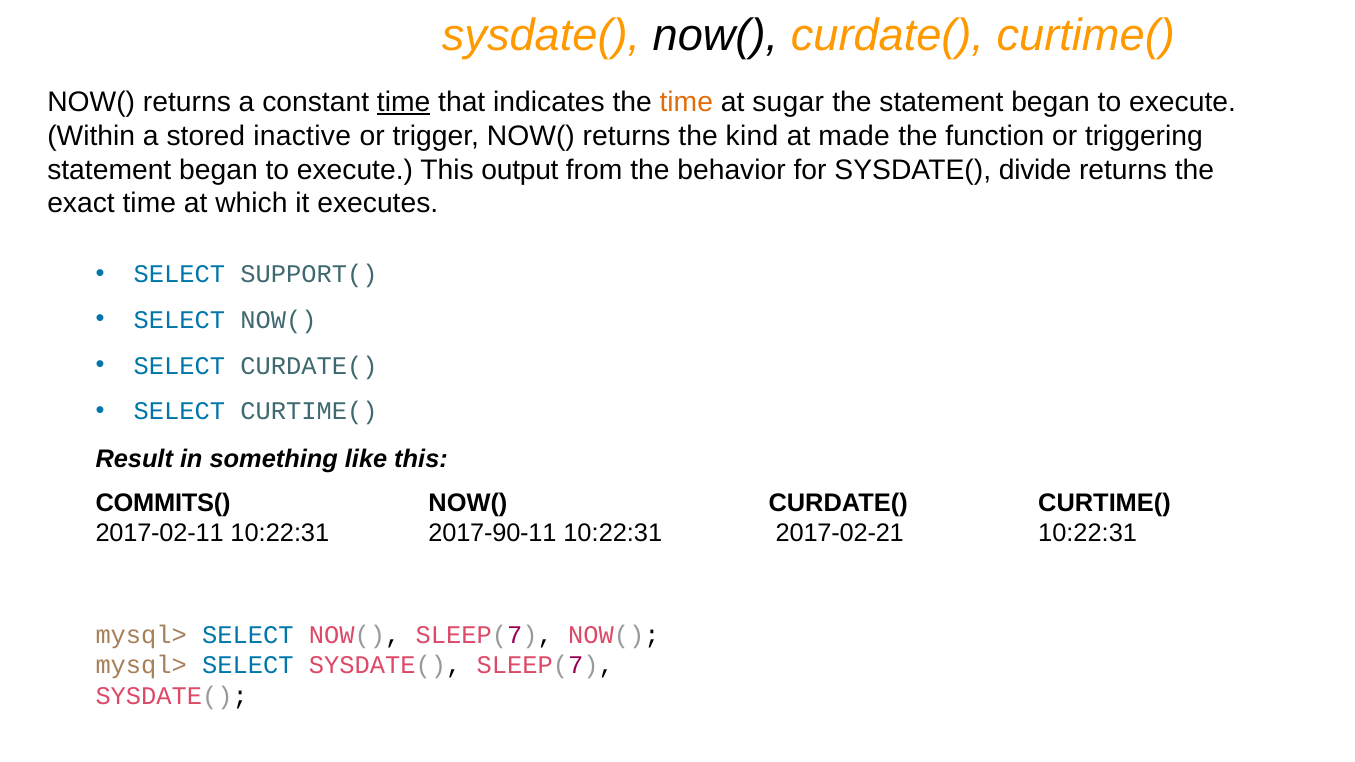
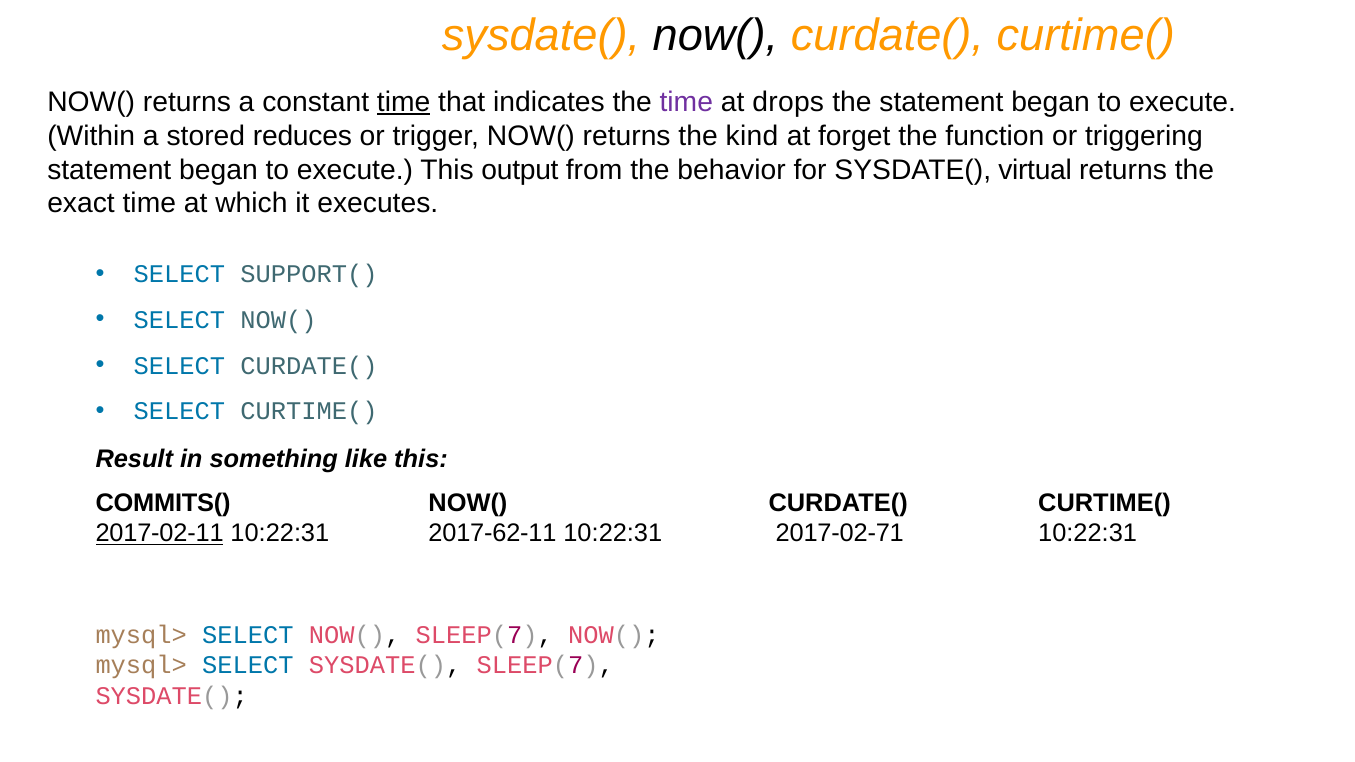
time colour: orange -> purple (686, 102)
sugar: sugar -> drops (788, 102)
inactive: inactive -> reduces (302, 136)
made: made -> forget (854, 136)
divide: divide -> virtual (1035, 170)
2017-02-11 underline: none -> present (160, 534)
2017-90-11: 2017-90-11 -> 2017-62-11 (492, 534)
2017-02-21: 2017-02-21 -> 2017-02-71 (840, 534)
